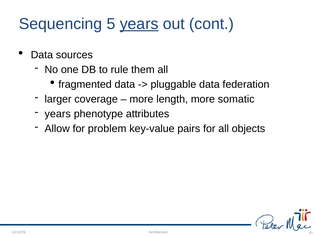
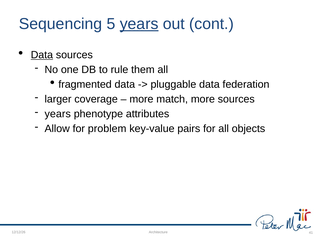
Data underline: none -> present (42, 55)
length: length -> match (172, 99)
more somatic: somatic -> sources (236, 99)
